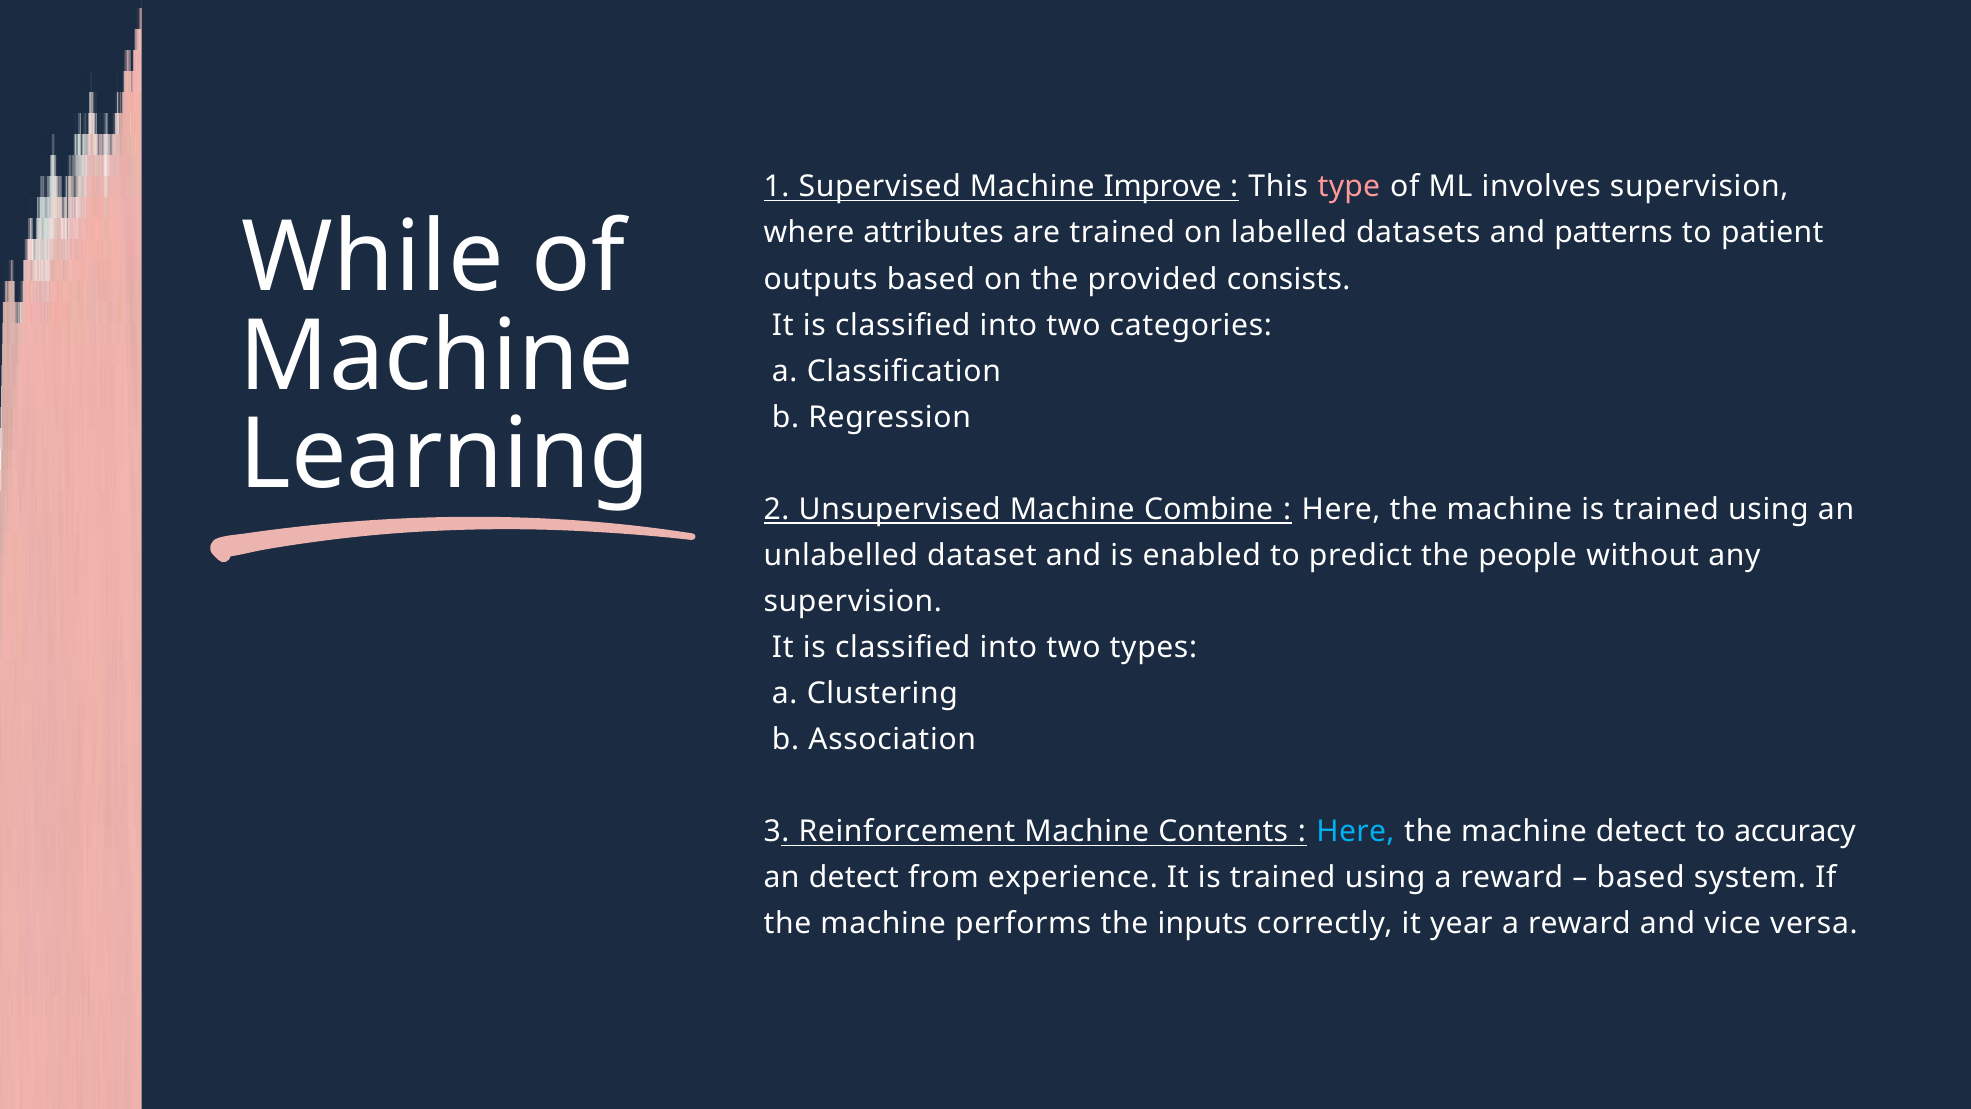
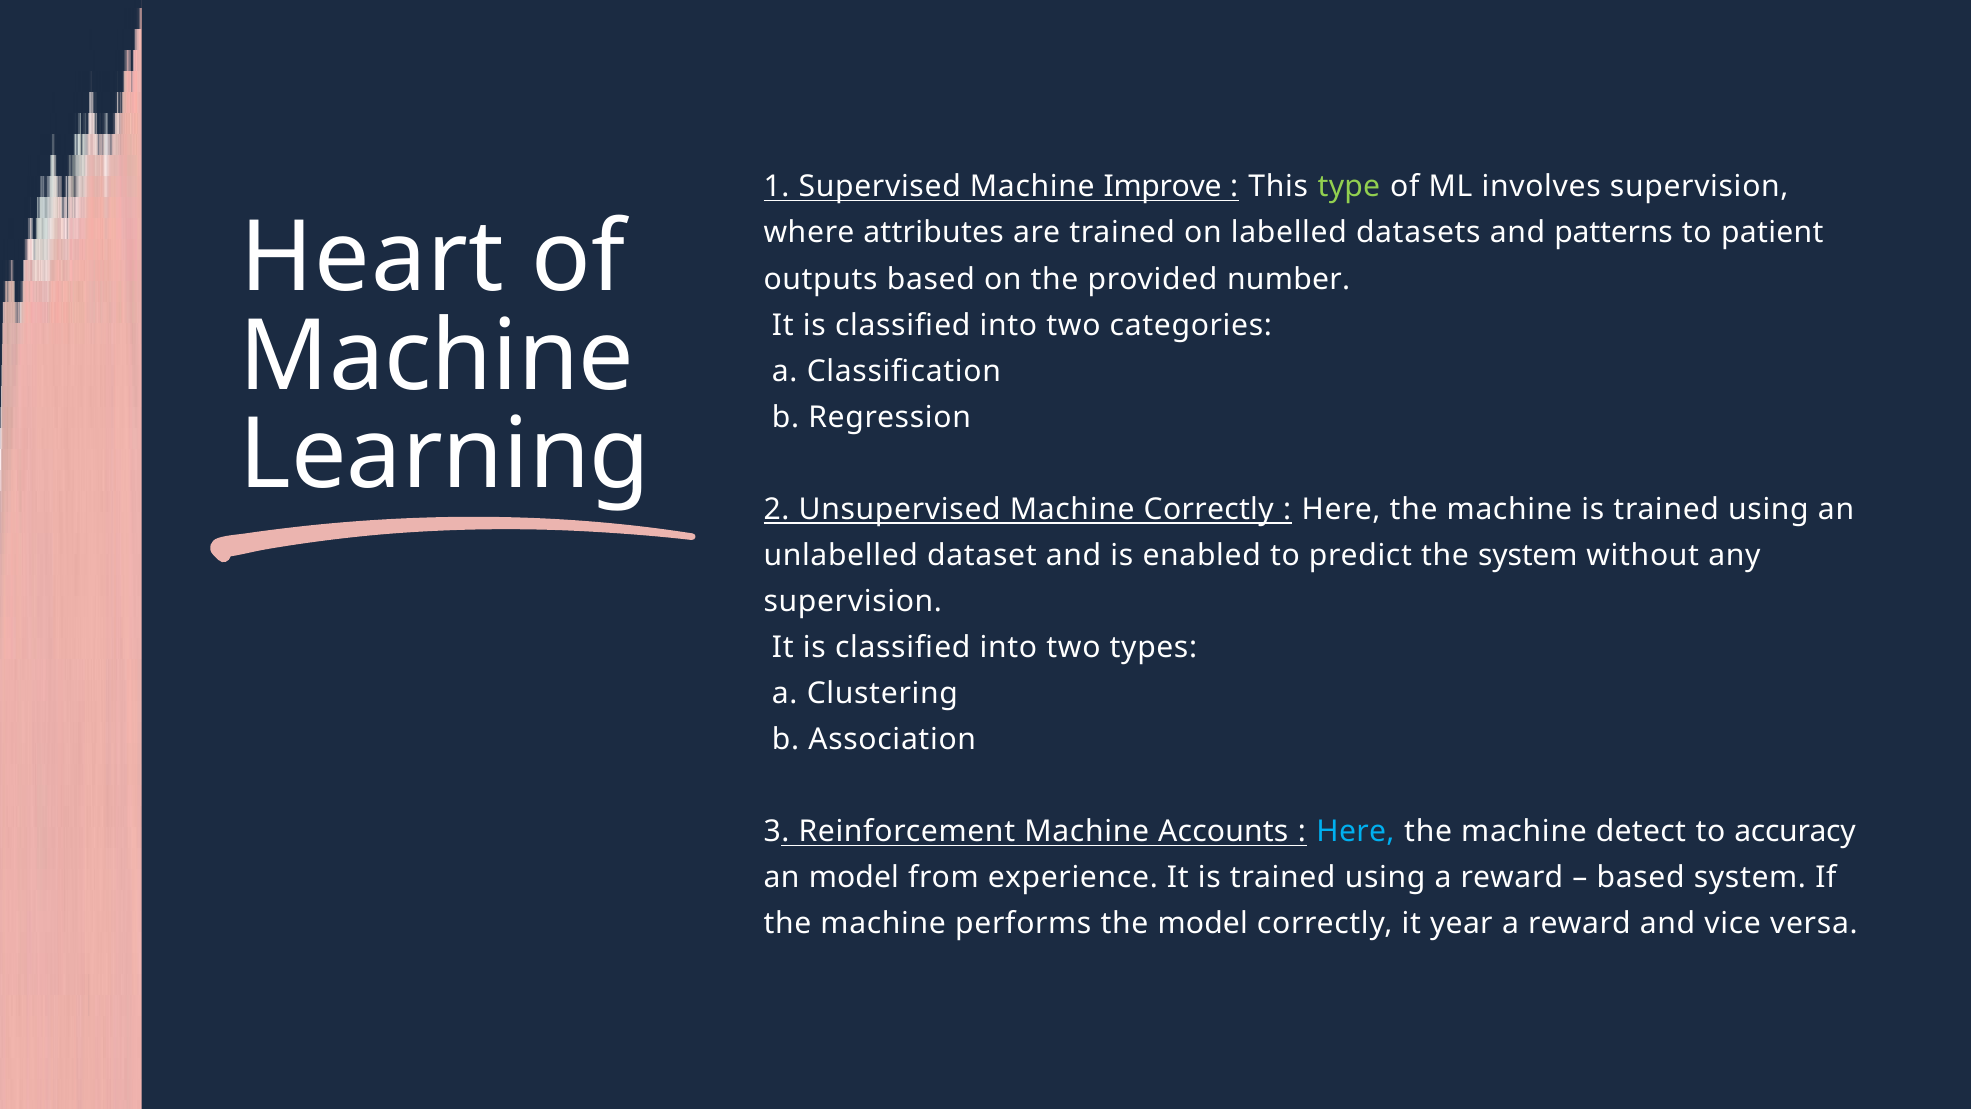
type colour: pink -> light green (1349, 187)
While: While -> Heart (373, 258)
consists: consists -> number (1289, 279)
Machine Combine: Combine -> Correctly (1209, 509)
the people: people -> system (1528, 555)
Contents: Contents -> Accounts (1223, 832)
an detect: detect -> model (854, 878)
the inputs: inputs -> model (1203, 924)
